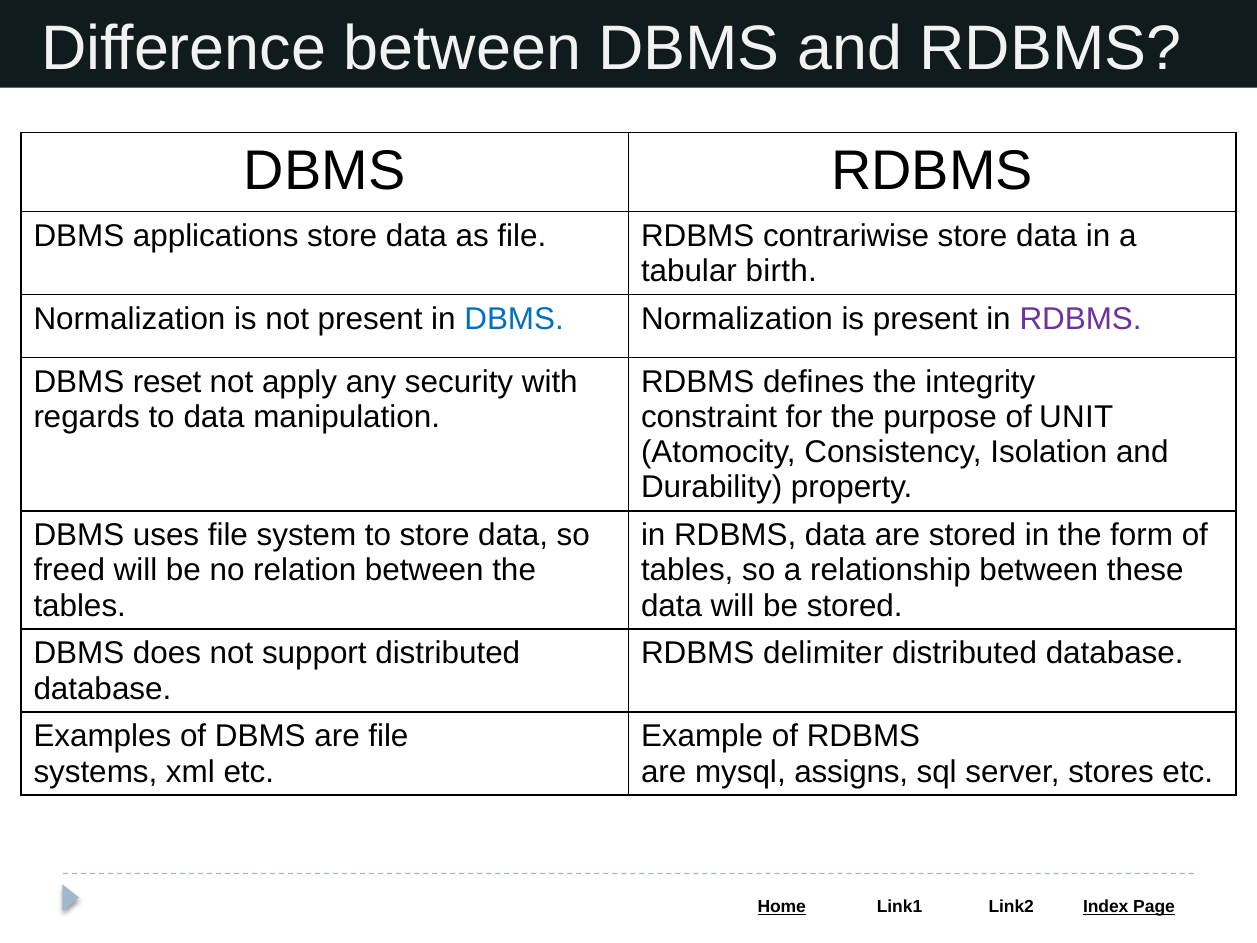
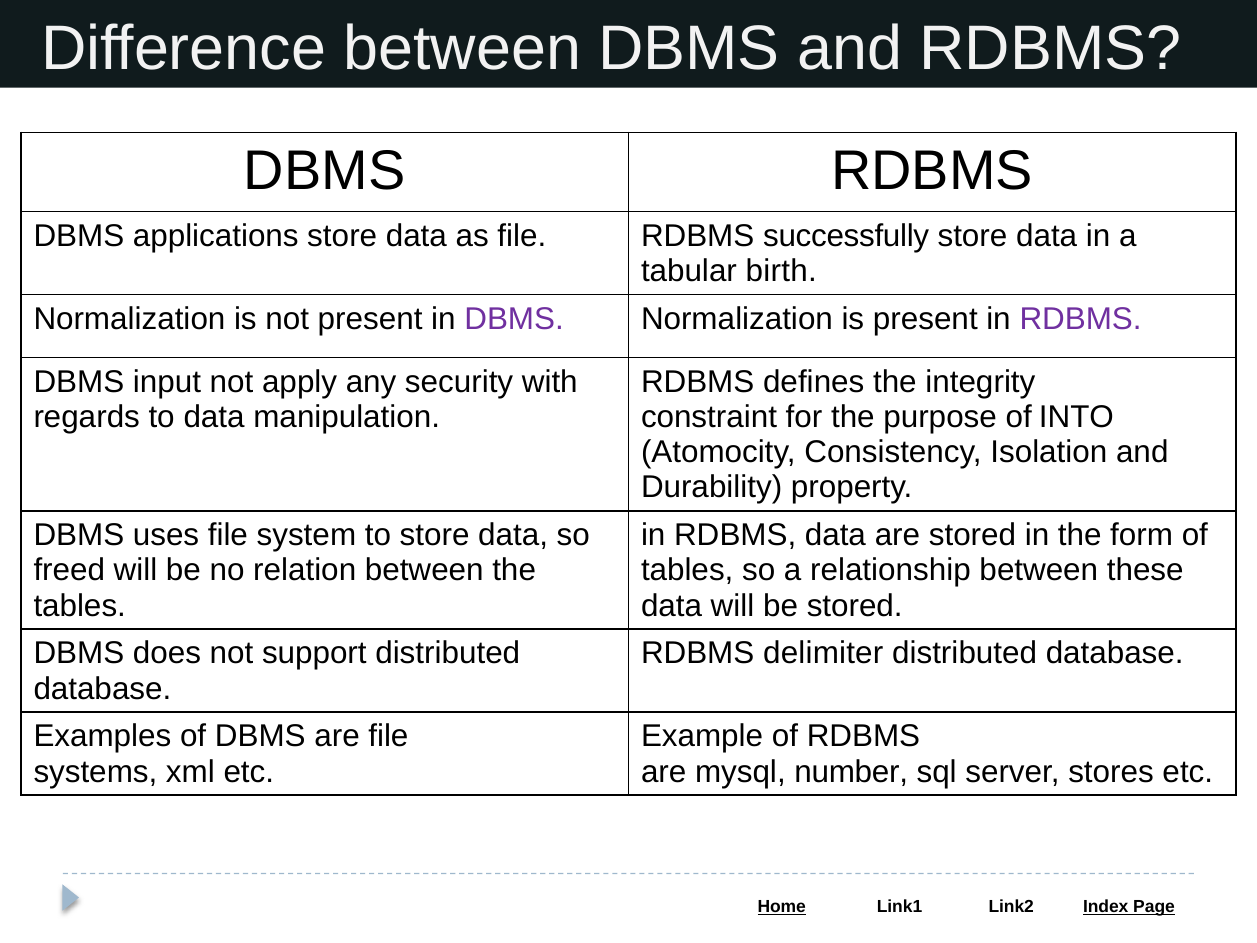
contrariwise: contrariwise -> successfully (846, 236)
DBMS colour: blue -> purple (514, 319)
reset: reset -> input (167, 382)
UNIT: UNIT -> INTO (1076, 417)
assigns: assigns -> number (851, 771)
